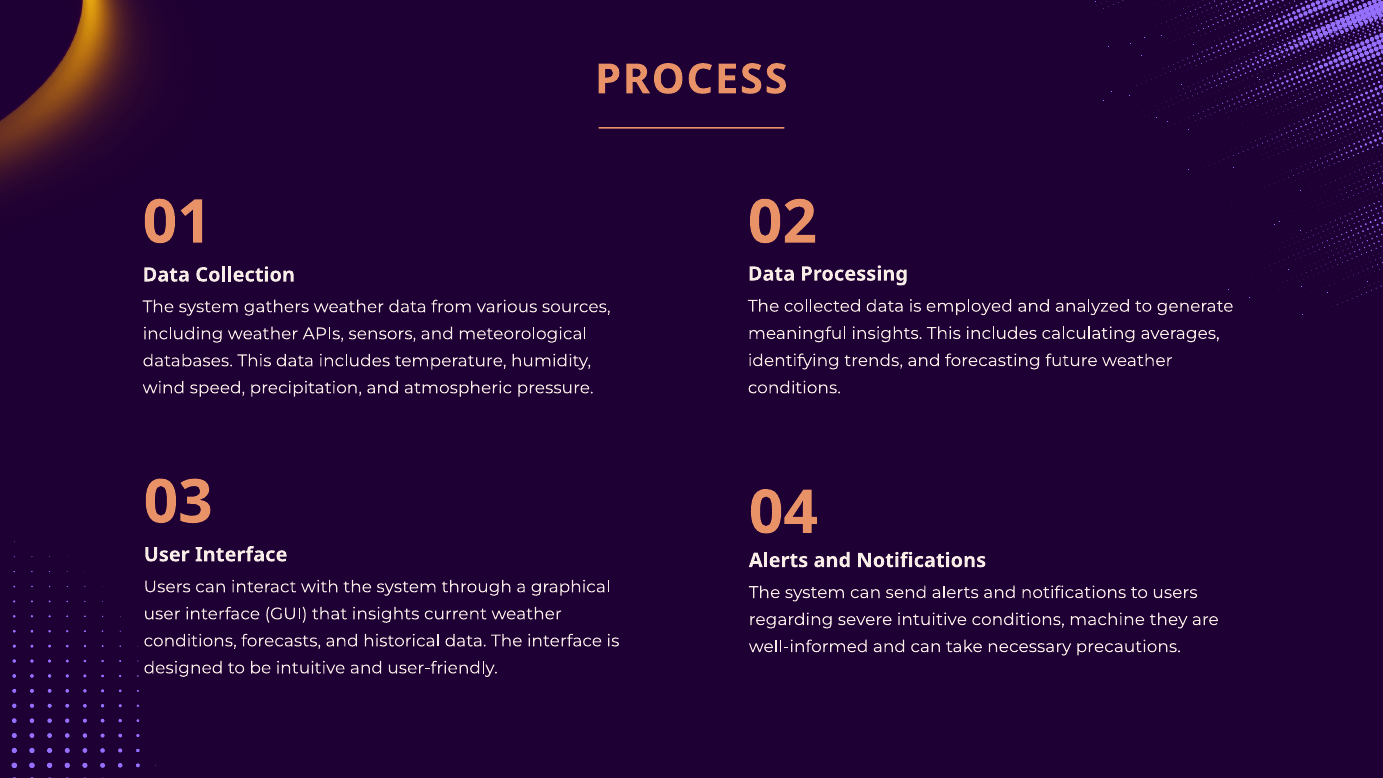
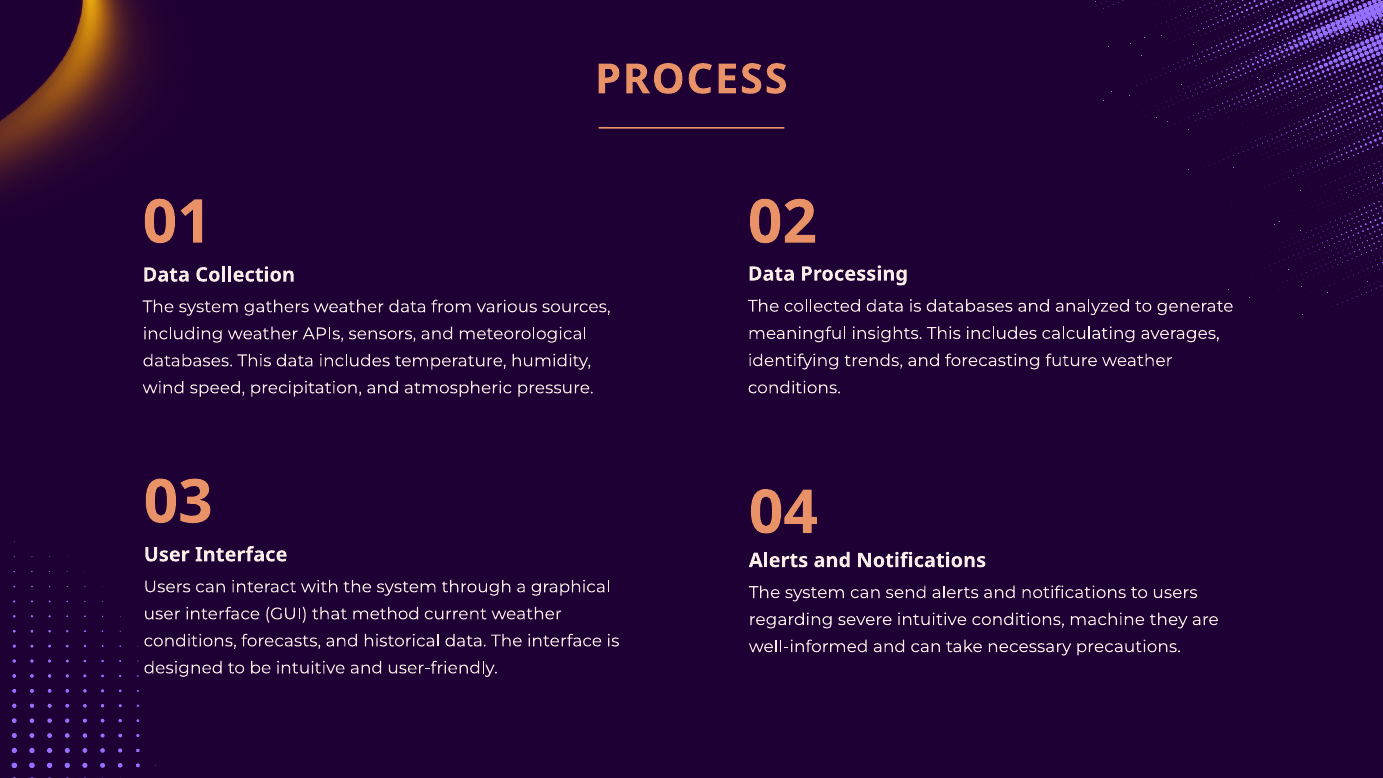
is employed: employed -> databases (969, 306)
that insights: insights -> method (386, 614)
